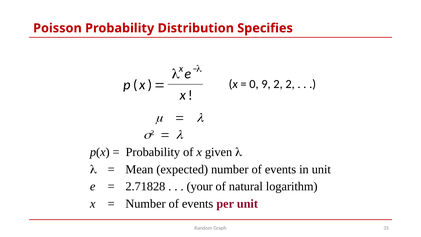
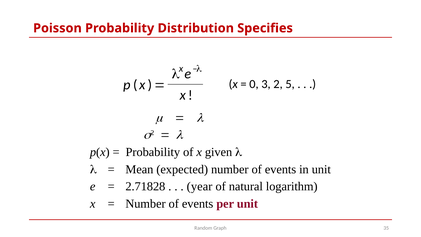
9: 9 -> 3 (266, 84)
2 2: 2 -> 5 (290, 84)
your: your -> year (200, 186)
